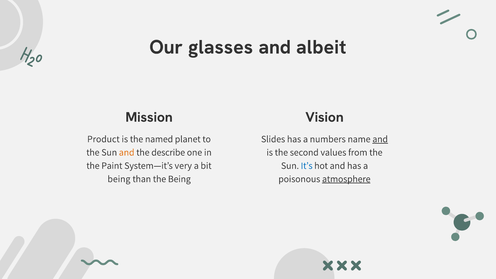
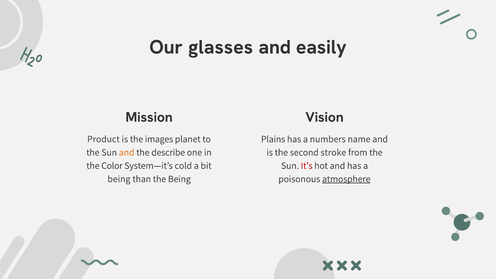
albeit: albeit -> easily (321, 47)
named: named -> images (159, 139)
Slides: Slides -> Plains (273, 139)
and underline: present -> none (380, 139)
values: values -> stroke (333, 152)
Paint: Paint -> Color (112, 166)
very: very -> cold (183, 166)
It’s colour: blue -> red (307, 166)
